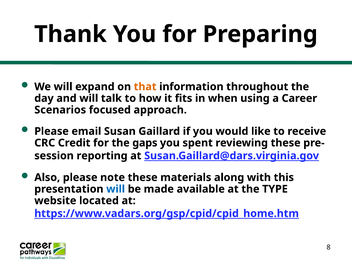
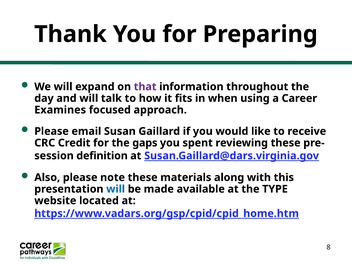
that colour: orange -> purple (145, 87)
Scenarios: Scenarios -> Examines (60, 110)
reporting: reporting -> definition (102, 156)
